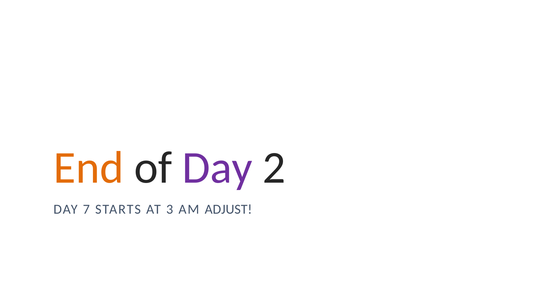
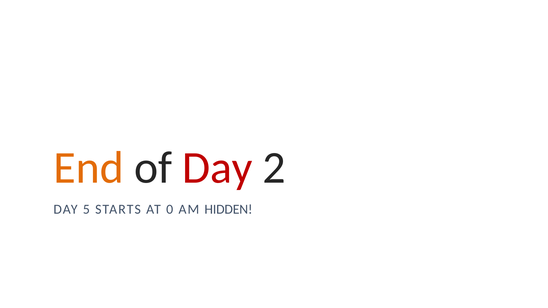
Day colour: purple -> red (217, 168)
7: 7 -> 5 (86, 210)
3: 3 -> 0 (170, 210)
ADJUST: ADJUST -> HIDDEN (228, 210)
